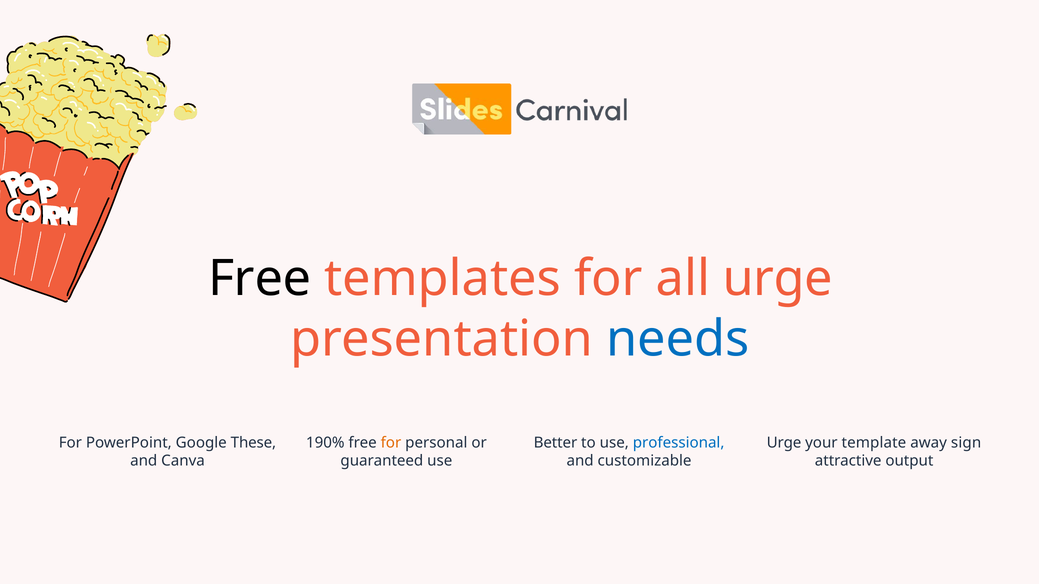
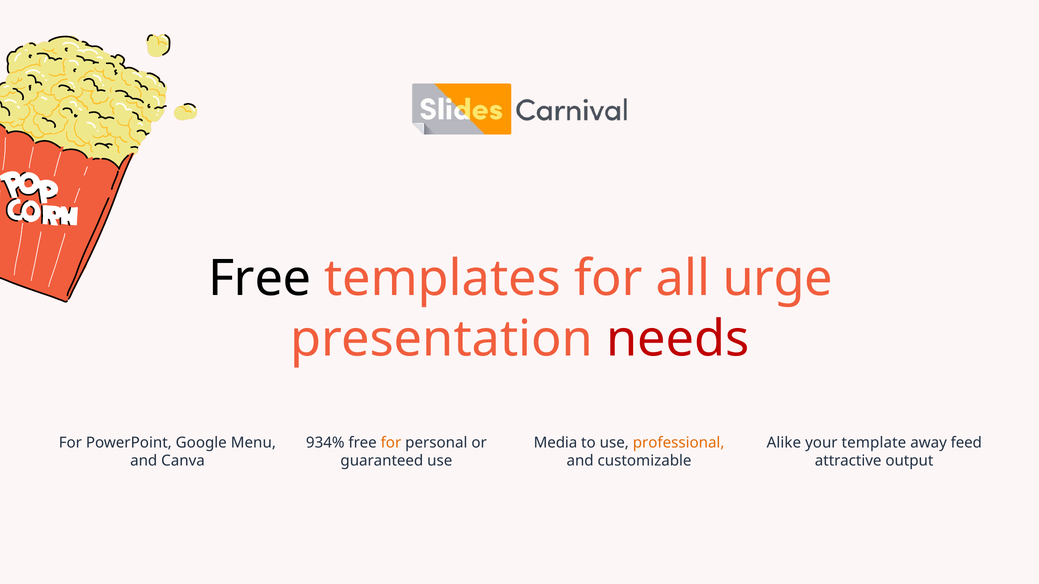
needs colour: blue -> red (678, 339)
These: These -> Menu (253, 443)
190%: 190% -> 934% (325, 443)
Better: Better -> Media (555, 443)
professional colour: blue -> orange (679, 443)
Urge: Urge -> Alike (784, 443)
sign: sign -> feed (966, 443)
